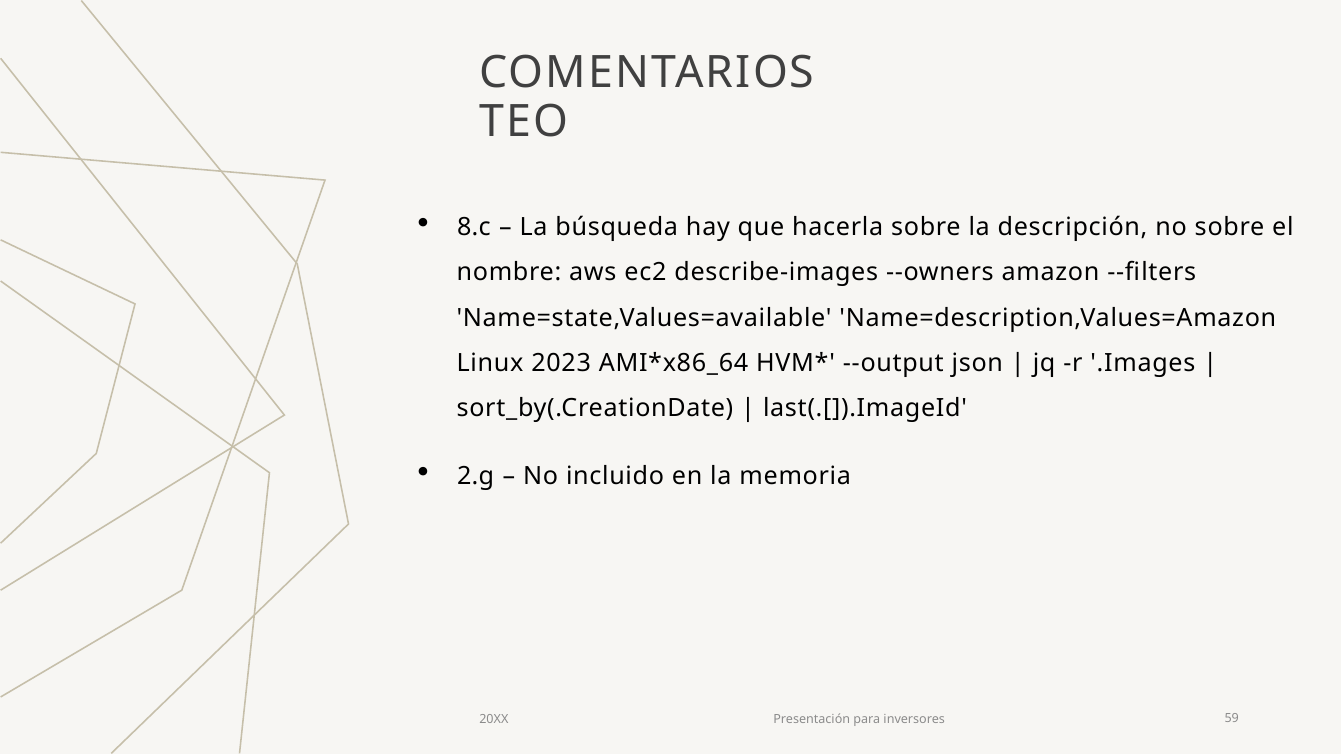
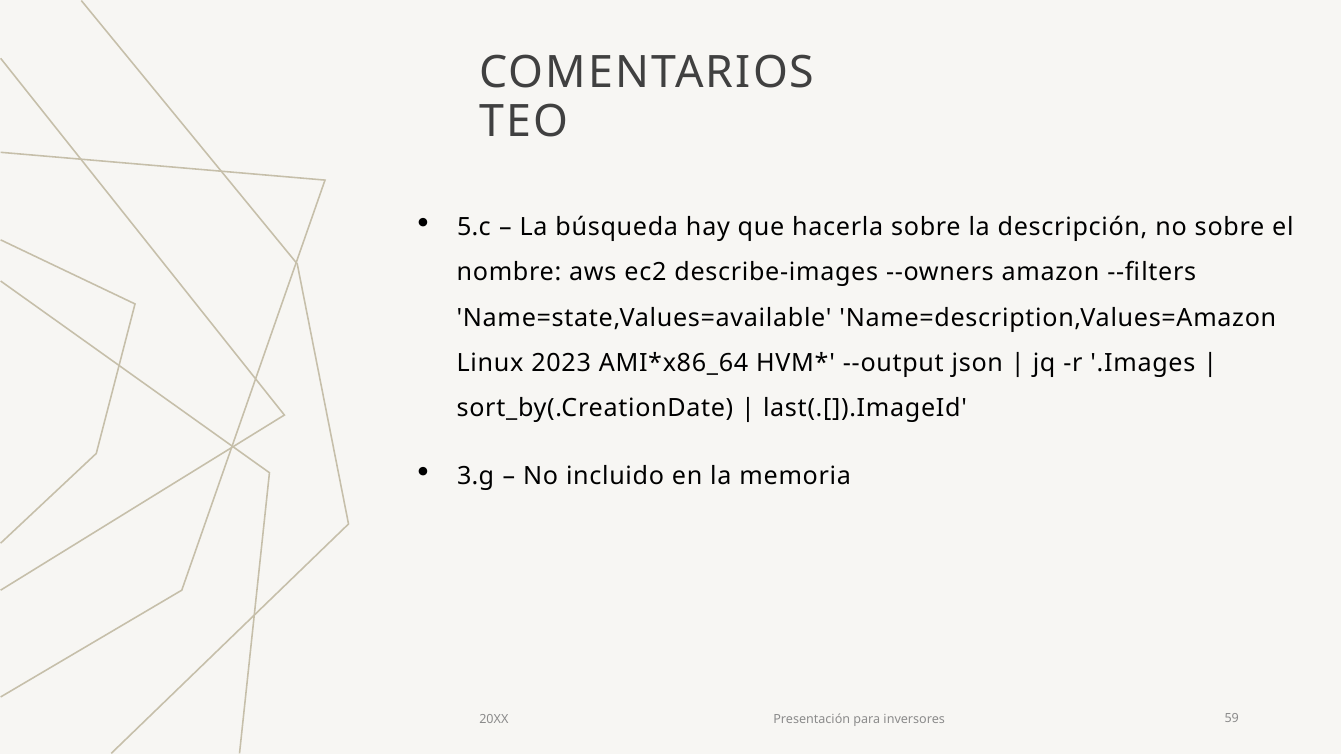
8.c: 8.c -> 5.c (474, 228)
2.g: 2.g -> 3.g (476, 476)
